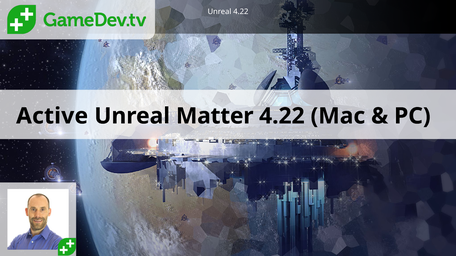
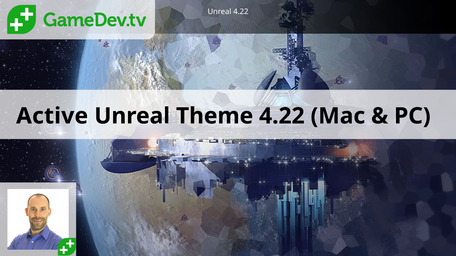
Matter: Matter -> Theme (215, 116)
